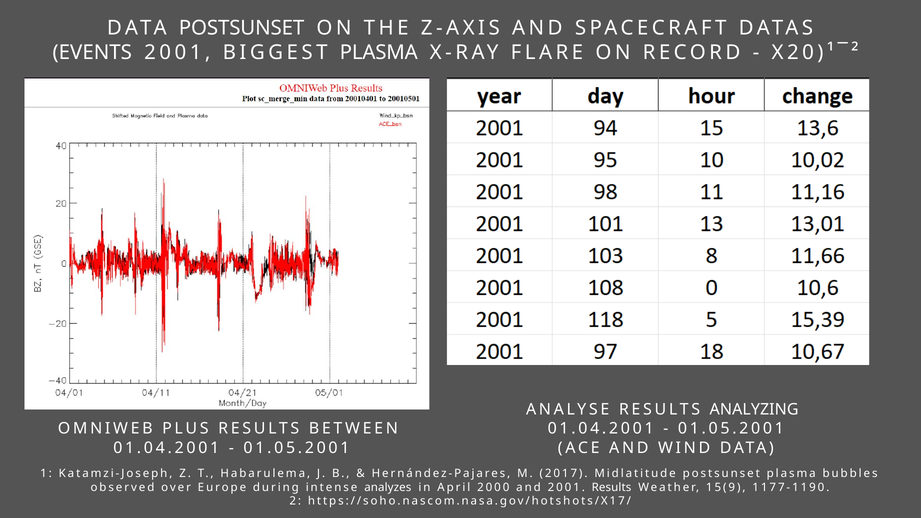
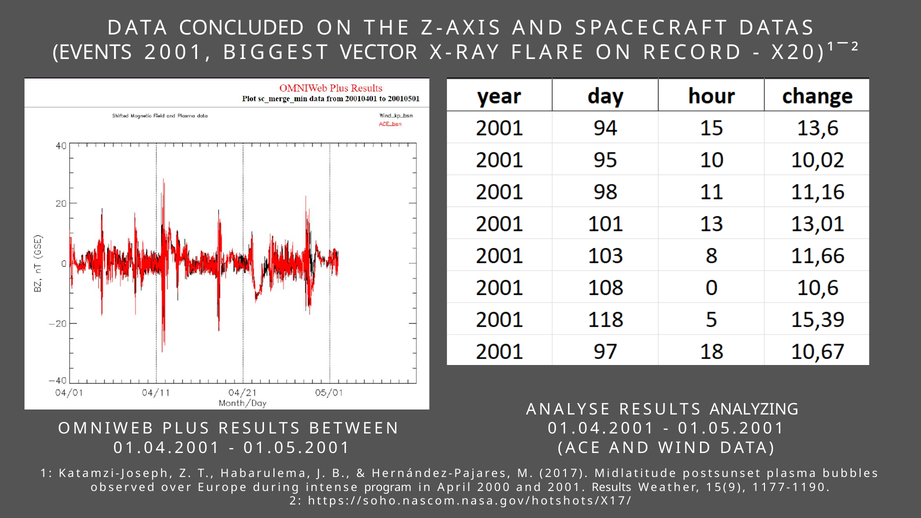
DATA POSTSUNSET: POSTSUNSET -> CONCLUDED (241, 28)
BIGGEST PLASMA: PLASMA -> VECTOR (379, 53)
analyzes: analyzes -> program (388, 487)
